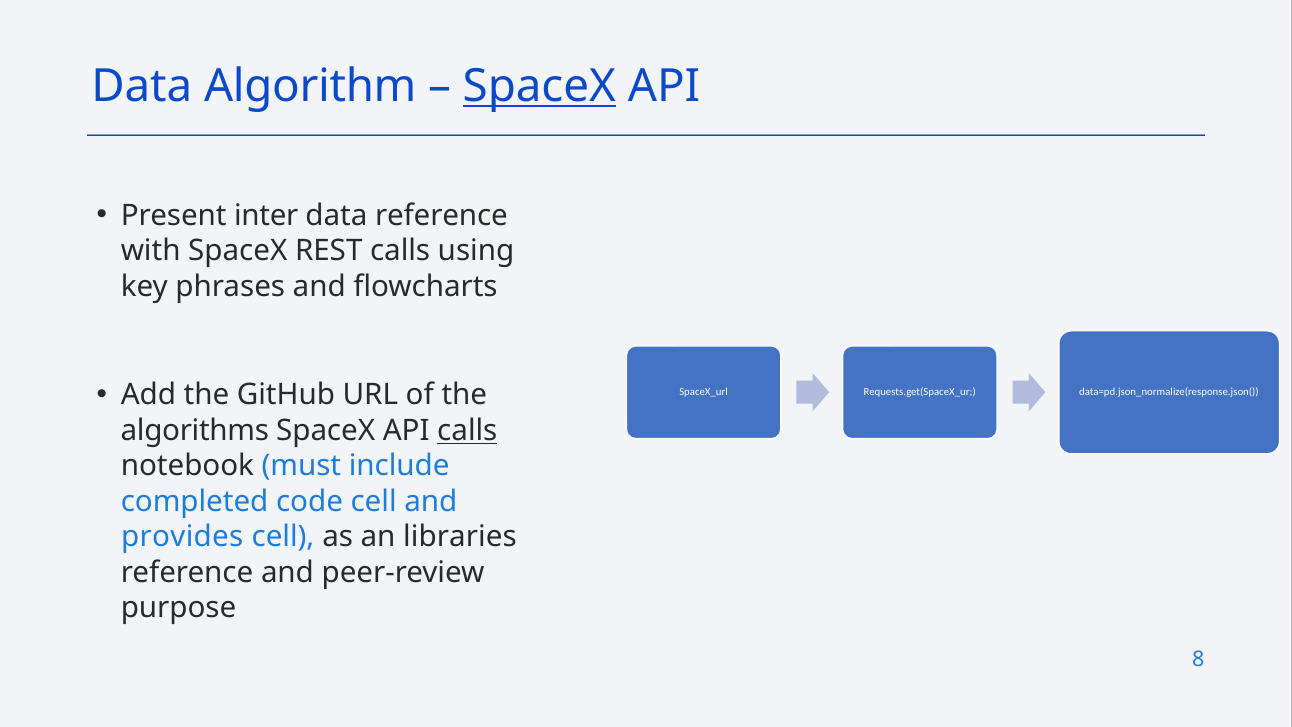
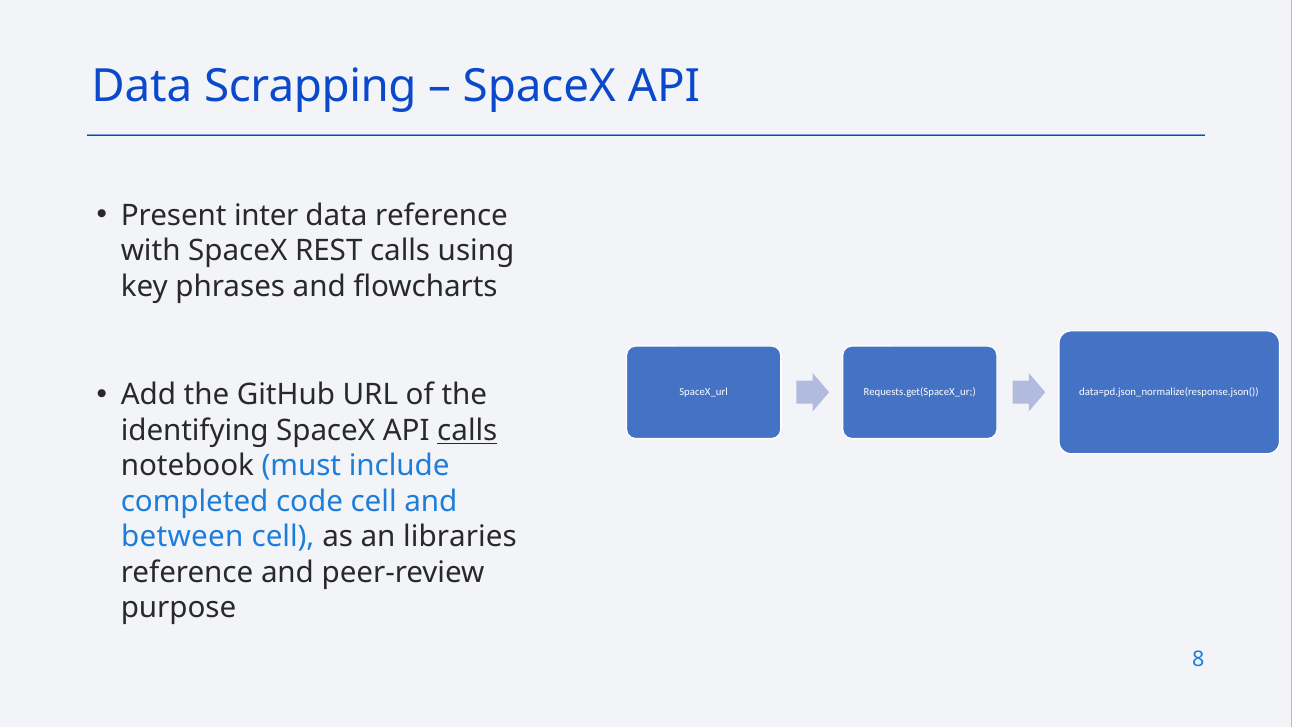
Algorithm: Algorithm -> Scrapping (310, 86)
SpaceX underline: present -> none (539, 86)
algorithms: algorithms -> identifying (195, 431)
provides: provides -> between (182, 537)
